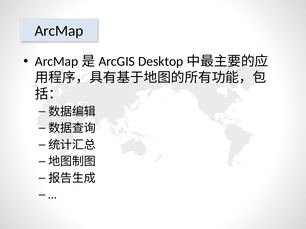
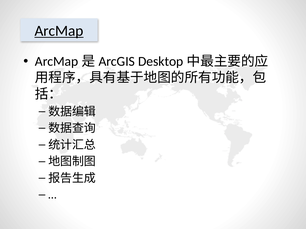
ArcMap underline: none -> present (59, 31)
